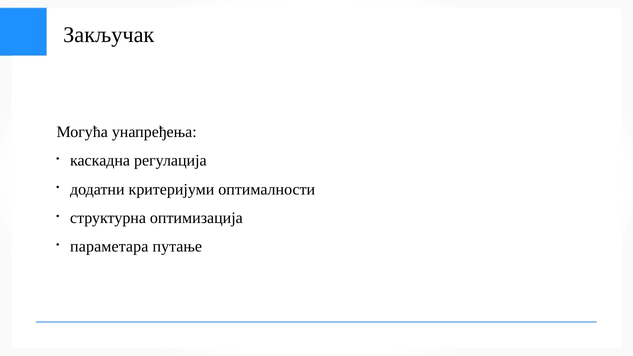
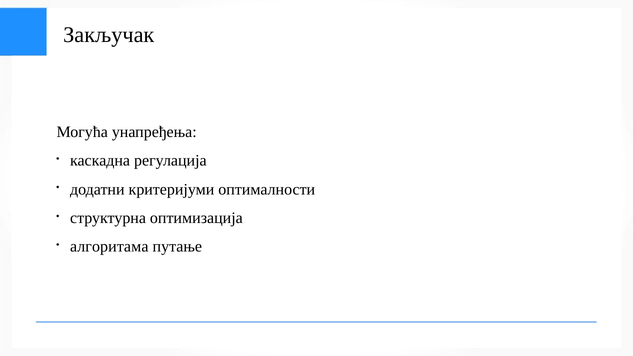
параметара: параметара -> алгоритама (109, 247)
